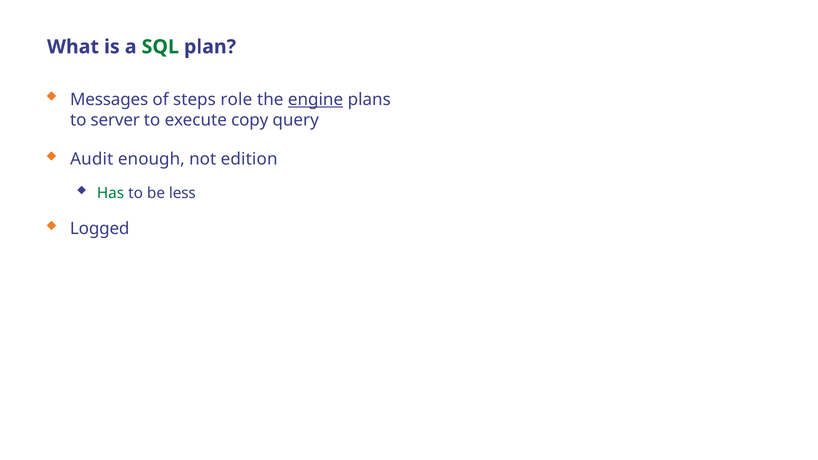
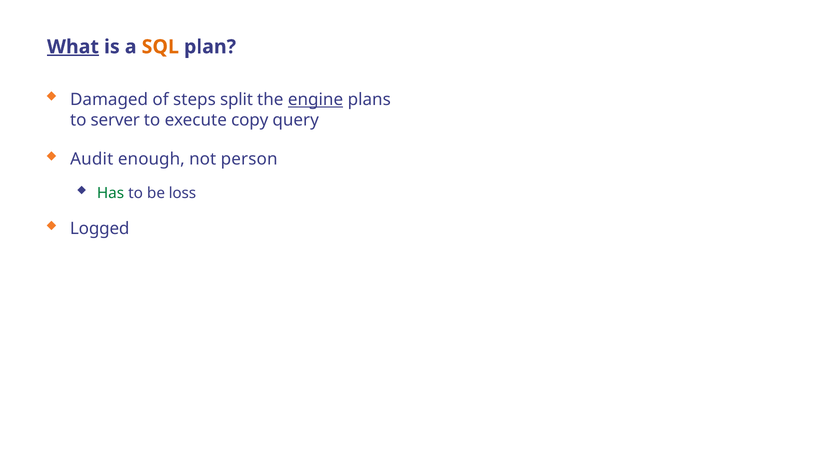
What underline: none -> present (73, 47)
SQL colour: green -> orange (160, 47)
Messages: Messages -> Damaged (109, 100)
role: role -> split (237, 100)
edition: edition -> person (249, 159)
less: less -> loss (182, 193)
